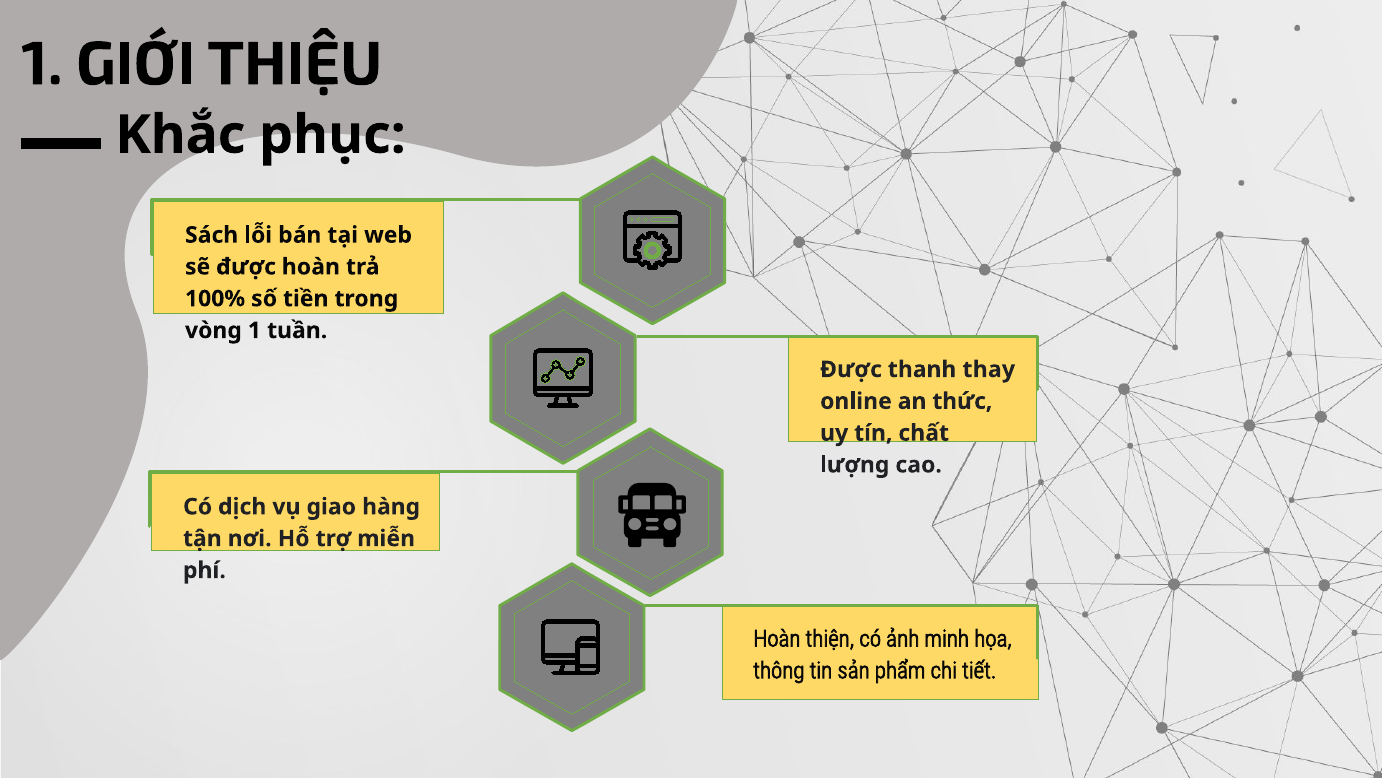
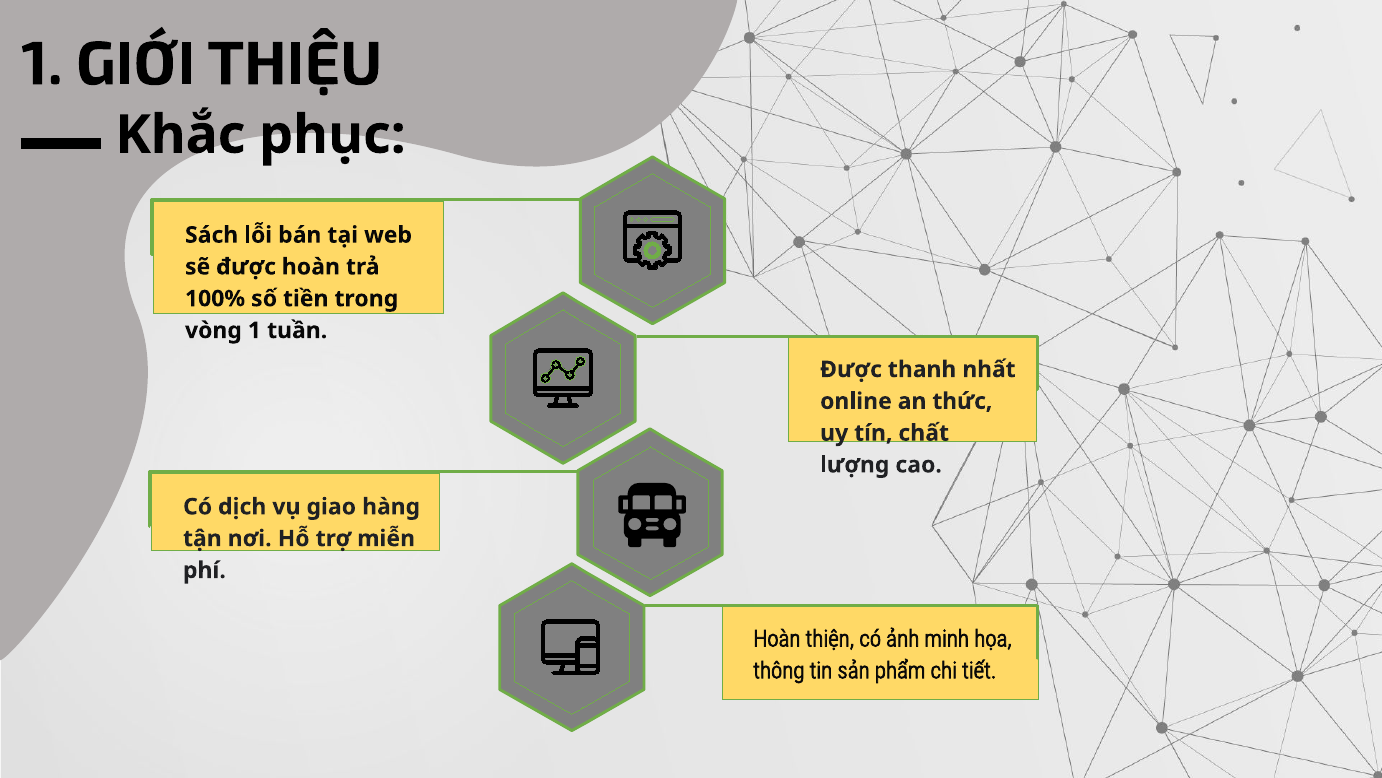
thay: thay -> nhất (989, 369)
